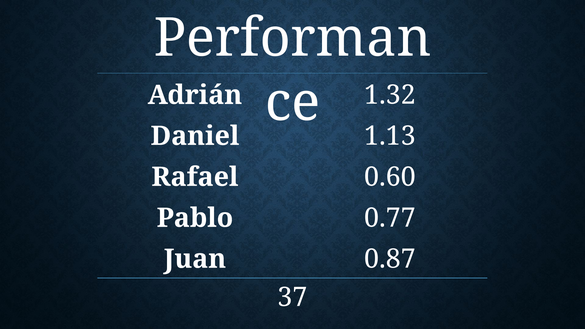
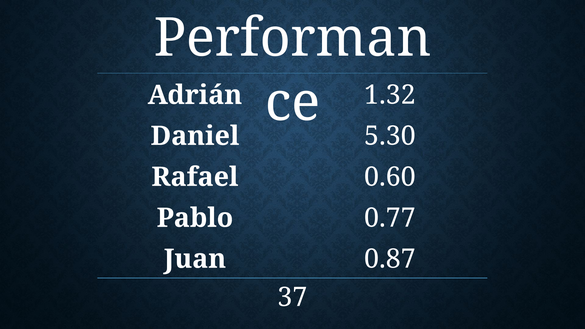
1.13: 1.13 -> 5.30 (390, 136)
